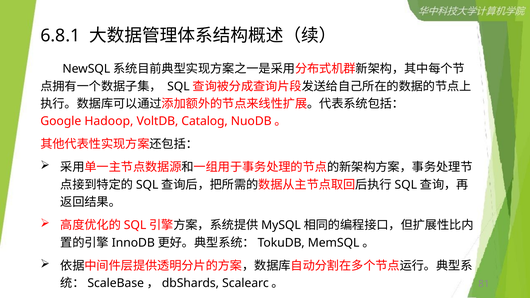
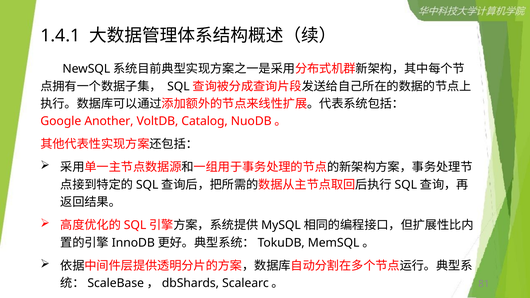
6.8.1: 6.8.1 -> 1.4.1 (60, 36)
Hadoop: Hadoop -> Another (109, 121)
